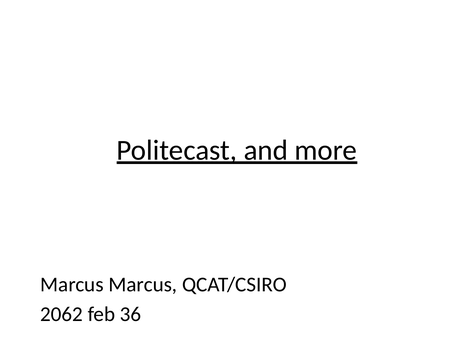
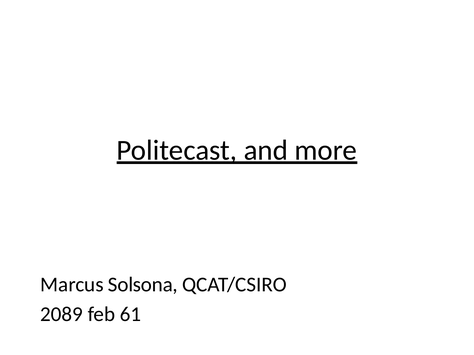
Marcus Marcus: Marcus -> Solsona (143, 285)
2062: 2062 -> 2089 (62, 315)
36: 36 -> 61 (131, 315)
